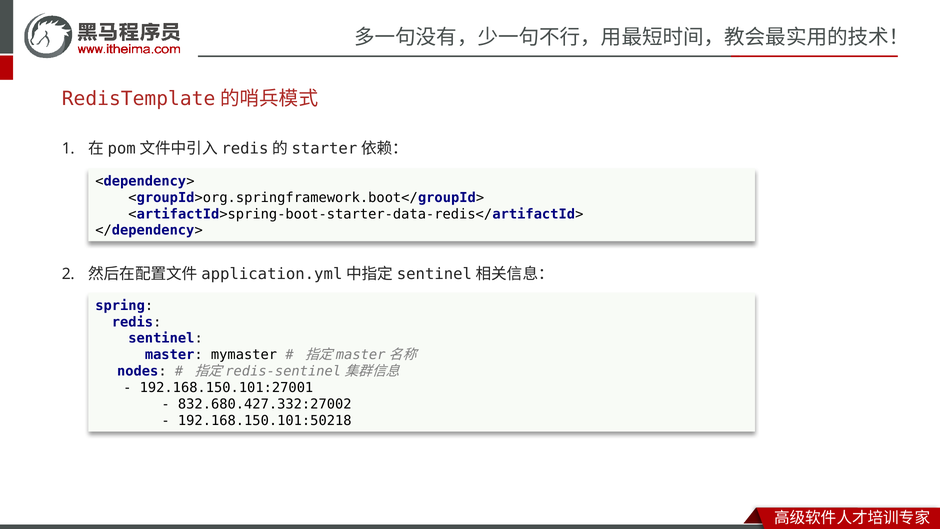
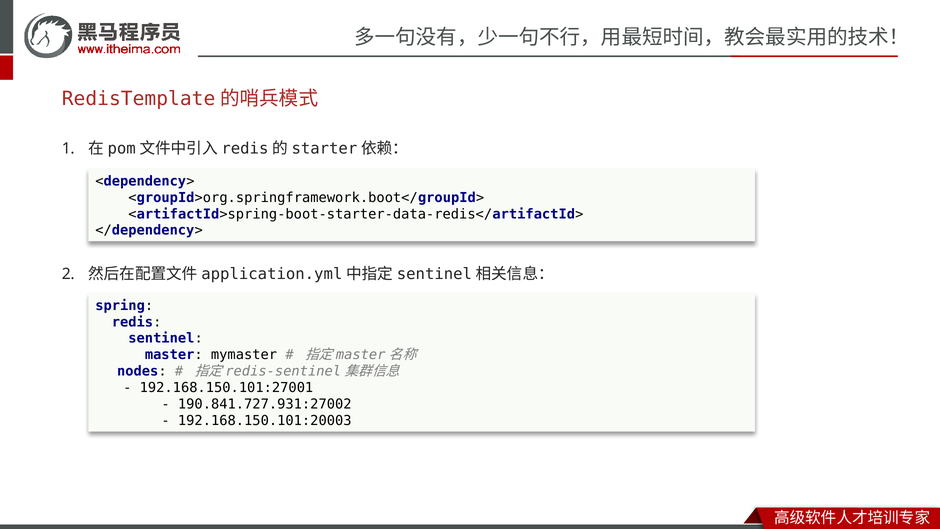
832.680.427.332:27002: 832.680.427.332:27002 -> 190.841.727.931:27002 (265, 404)
192.168.150.101:50218: 192.168.150.101:50218 -> 192.168.150.101:20003 (265, 421)
